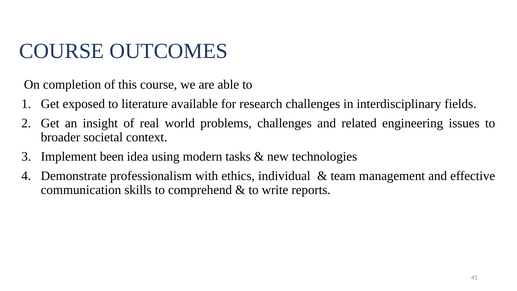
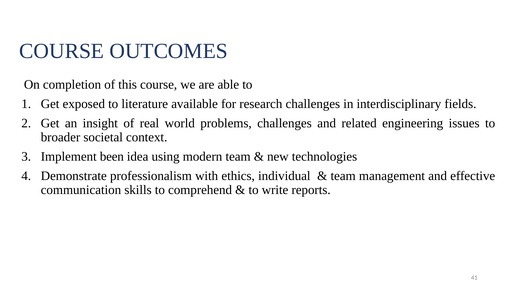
modern tasks: tasks -> team (238, 157)
